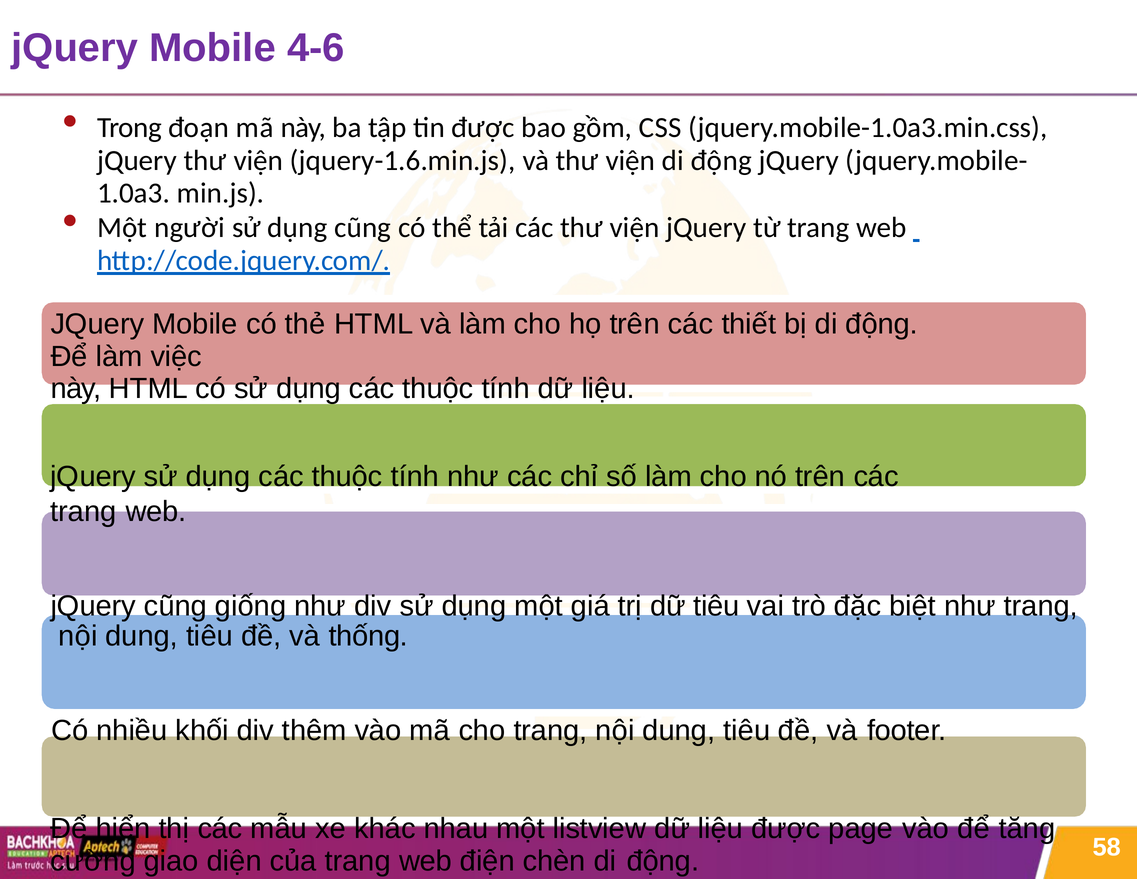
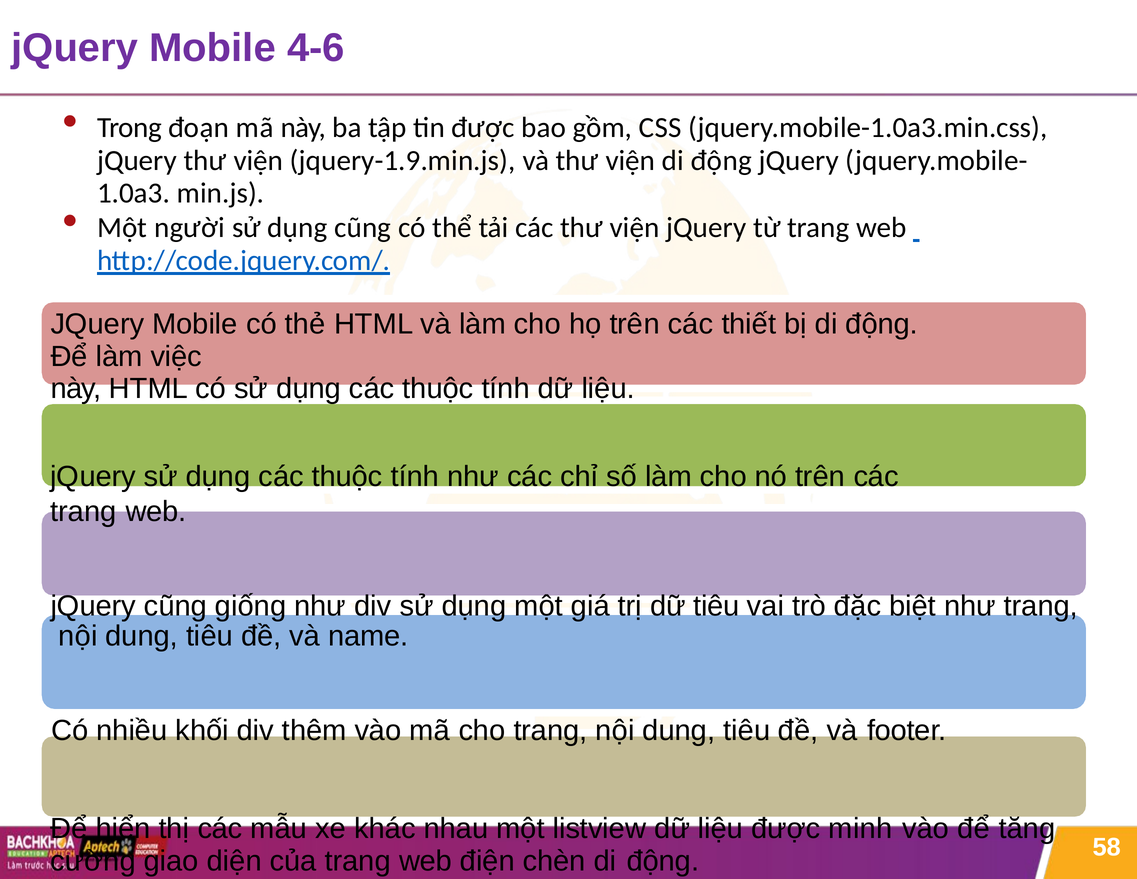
jquery-1.6.min.js: jquery-1.6.min.js -> jquery-1.9.min.js (403, 160)
thống: thống -> name (368, 636)
page: page -> minh (861, 828)
